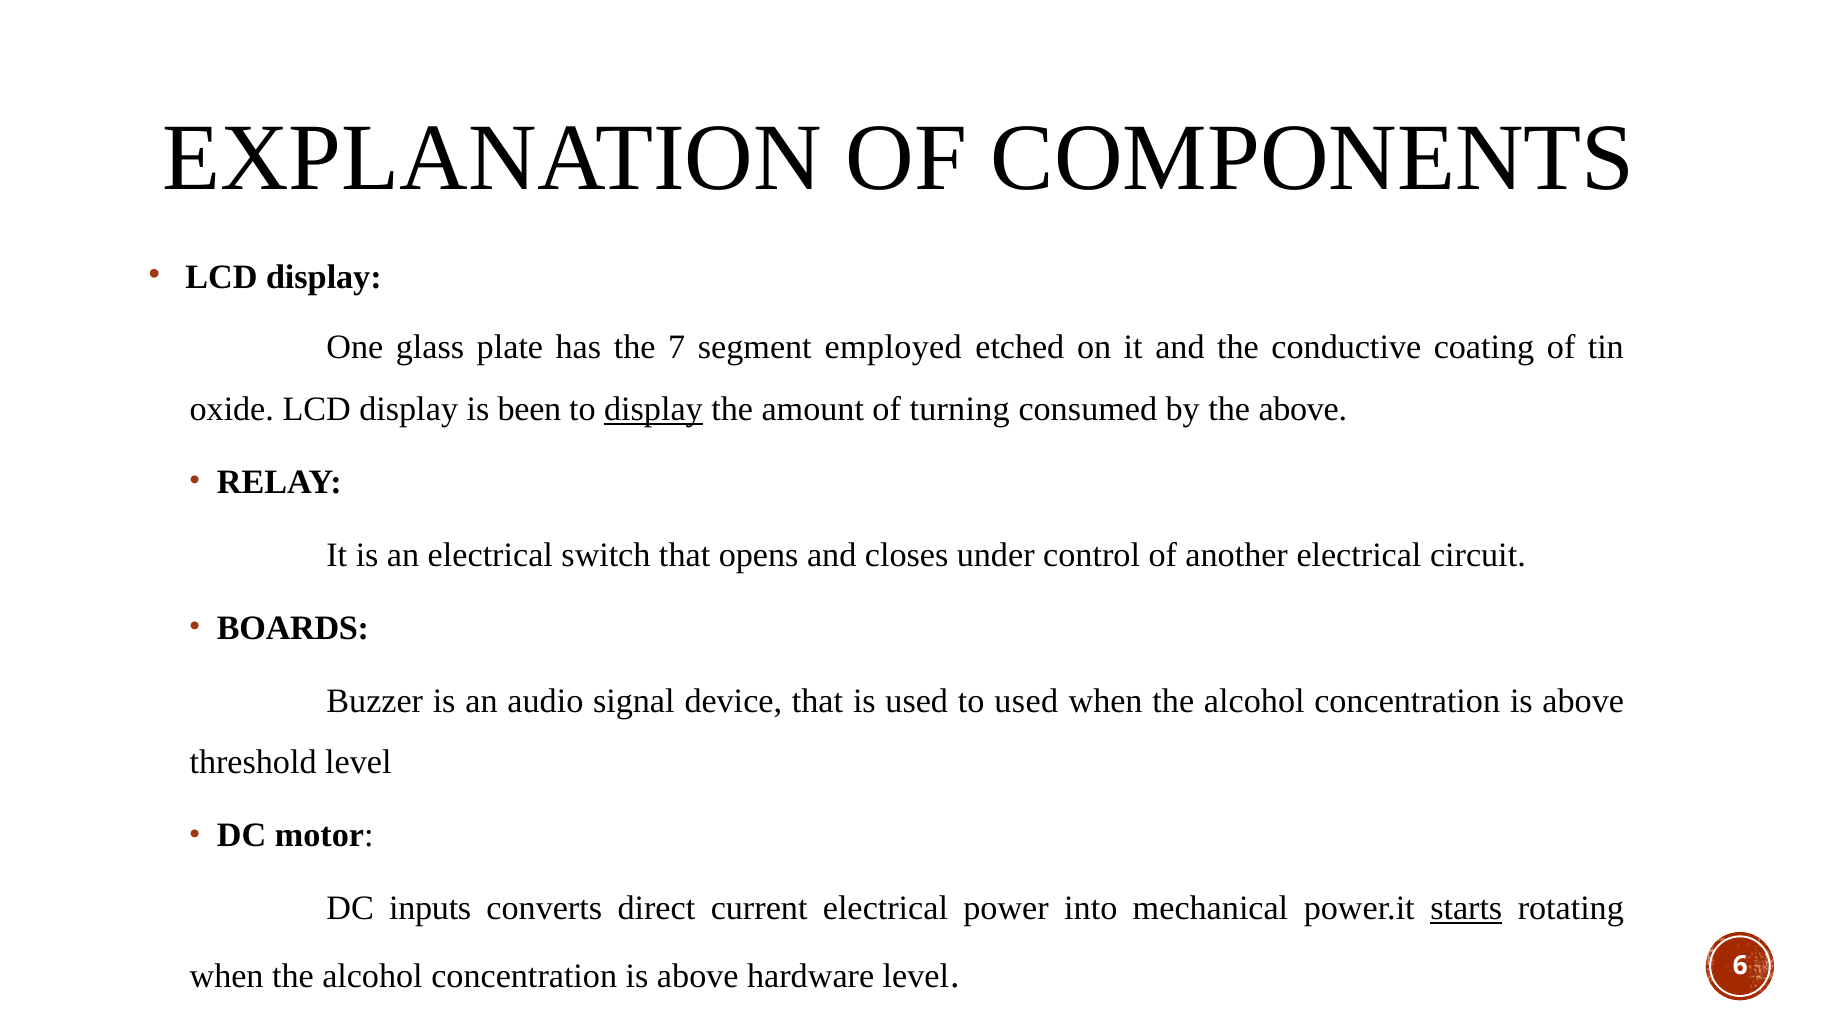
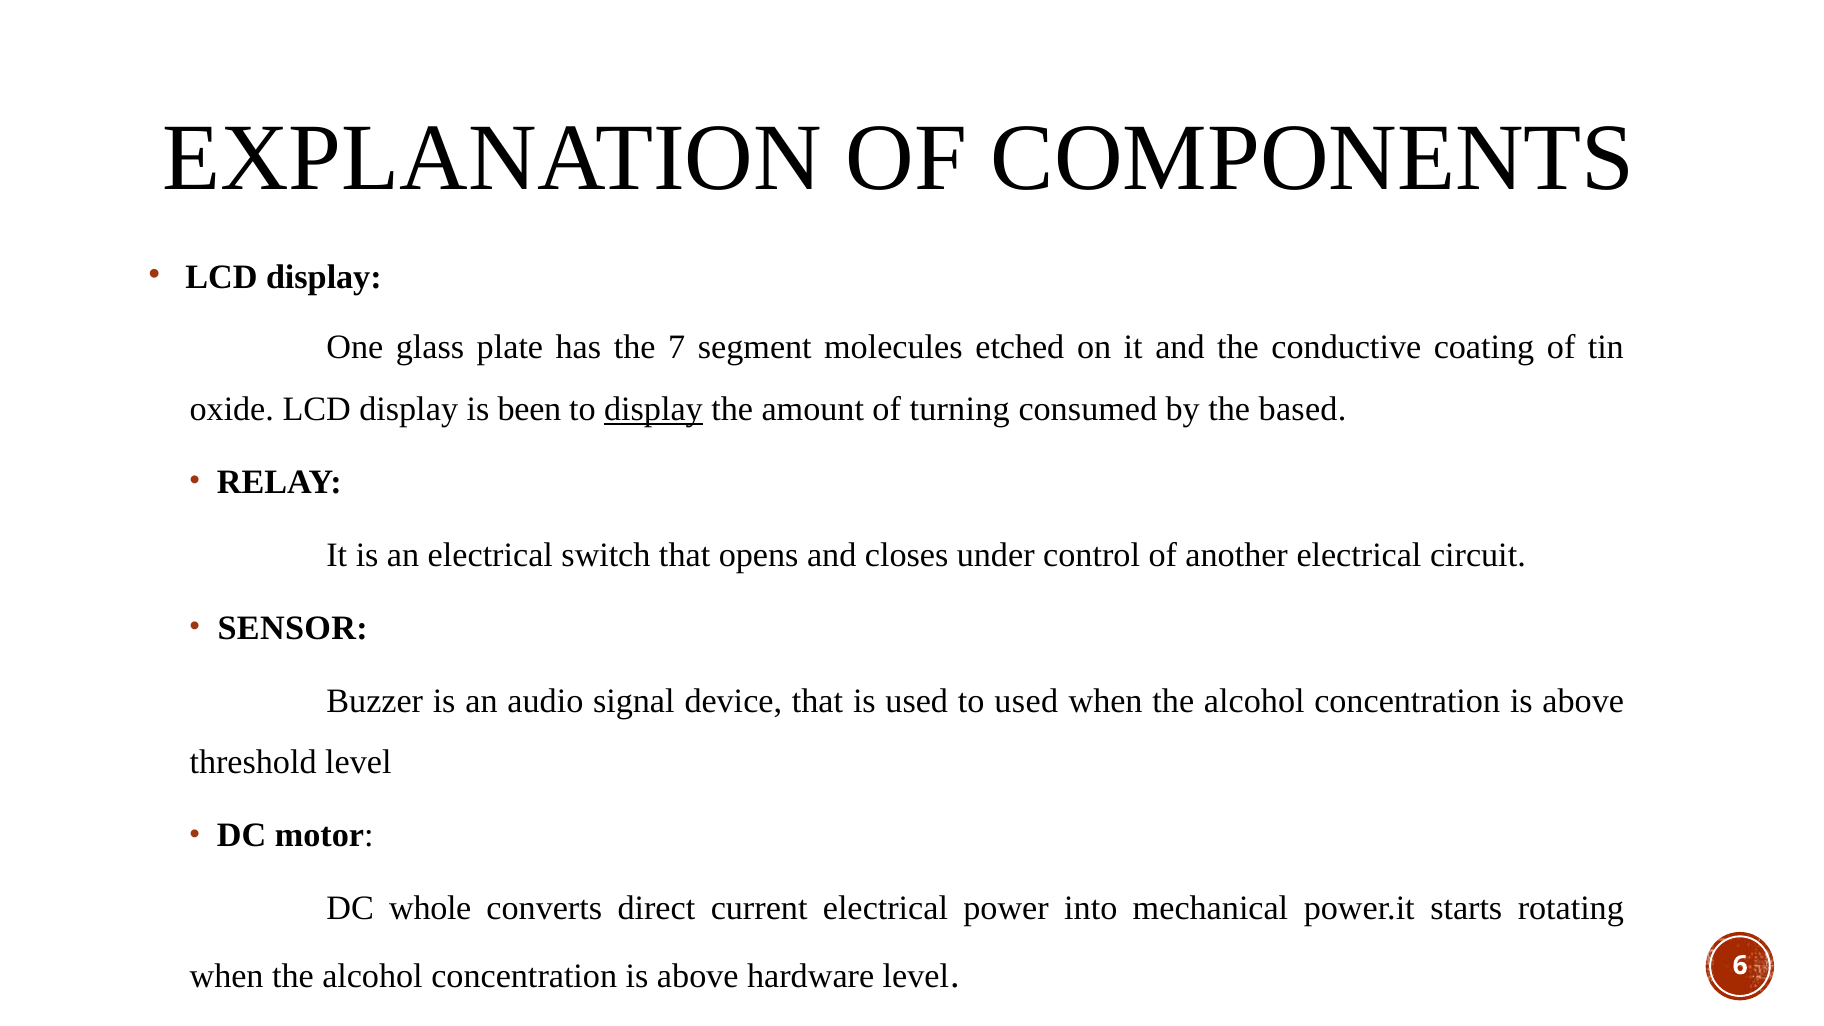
employed: employed -> molecules (893, 347)
the above: above -> based (1303, 409)
BOARDS: BOARDS -> SENSOR (293, 628)
inputs: inputs -> whole (430, 908)
starts underline: present -> none (1466, 908)
